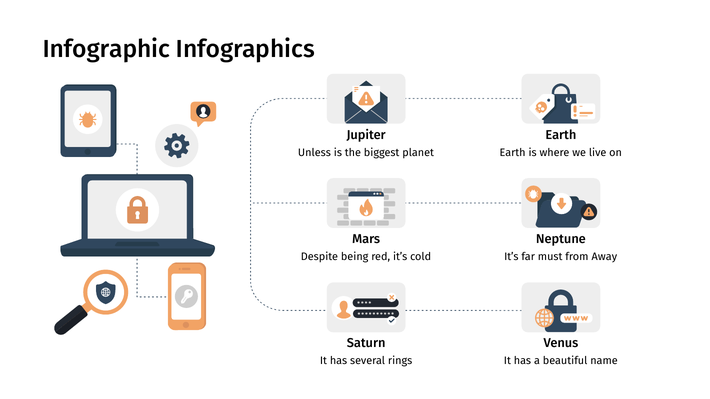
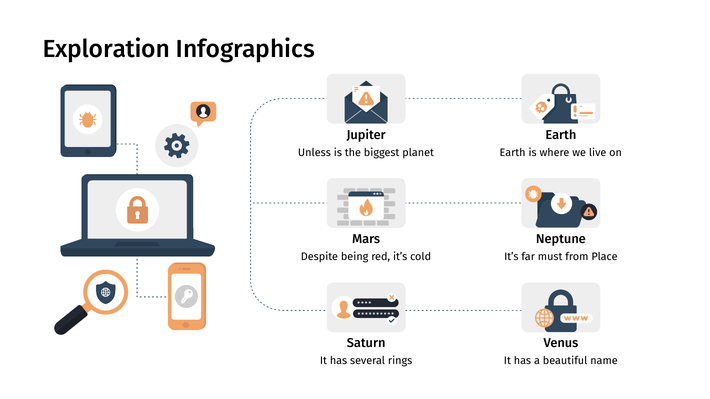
Infographic: Infographic -> Exploration (106, 49)
Away: Away -> Place (604, 257)
